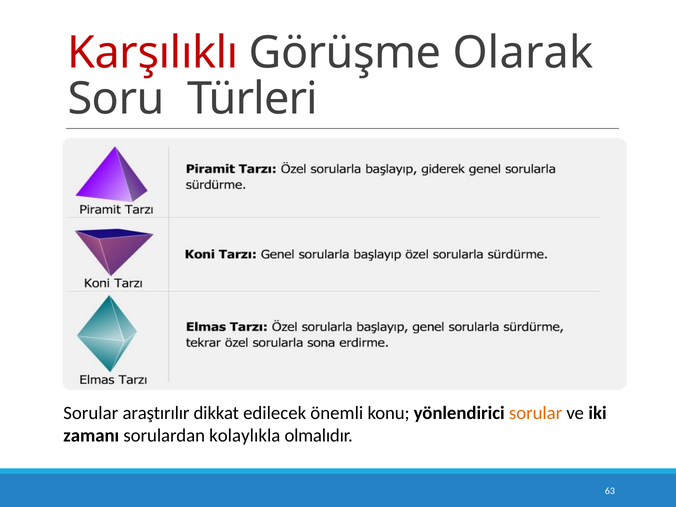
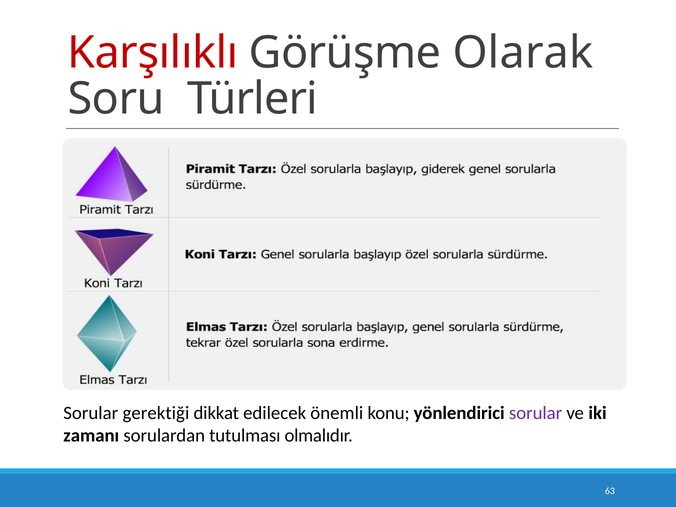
araştırılır: araştırılır -> gerektiği (156, 413)
sorular colour: orange -> purple (536, 413)
kolaylıkla: kolaylıkla -> tutulması (245, 436)
